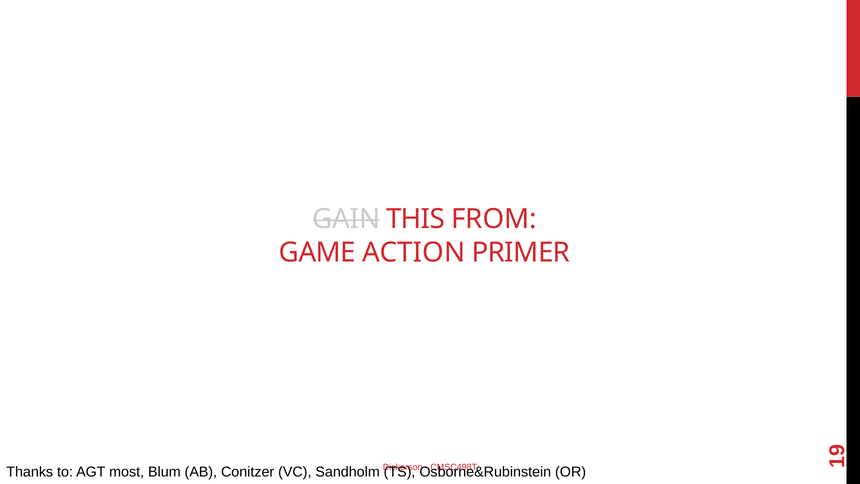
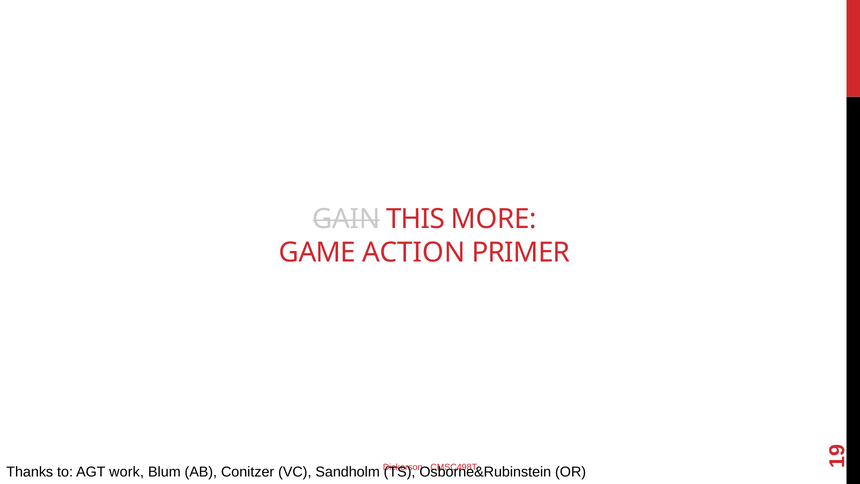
FROM: FROM -> MORE (494, 219)
most: most -> work (127, 472)
